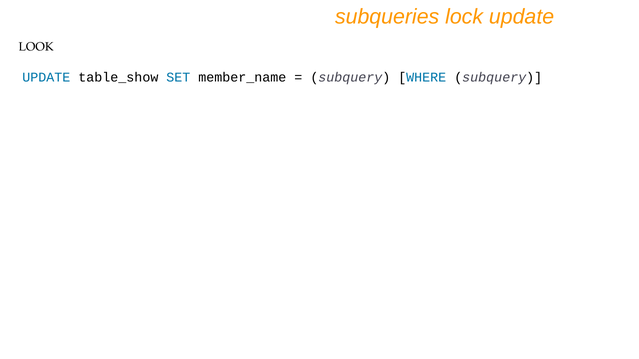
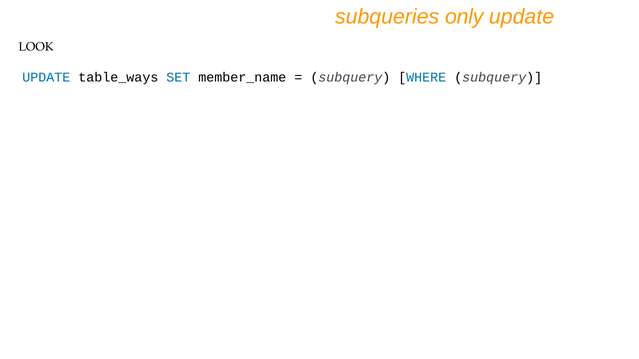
lock: lock -> only (464, 17)
table_show: table_show -> table_ways (118, 77)
